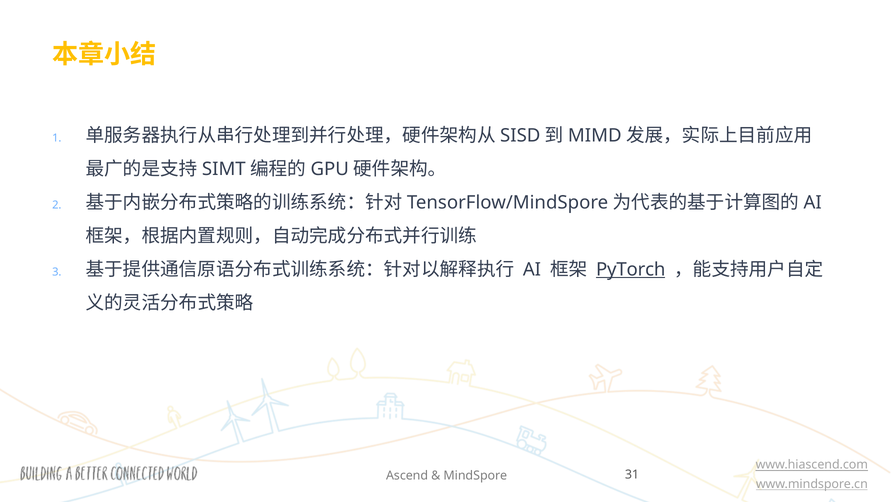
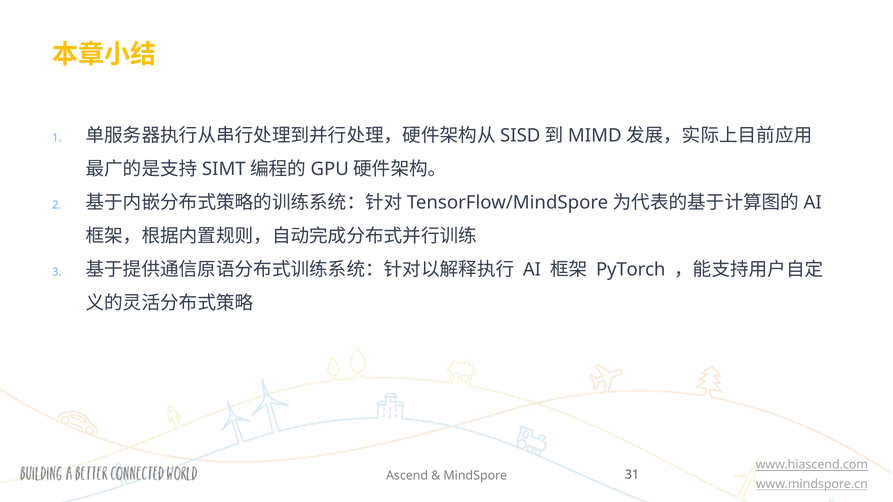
PyTorch underline: present -> none (631, 270)
